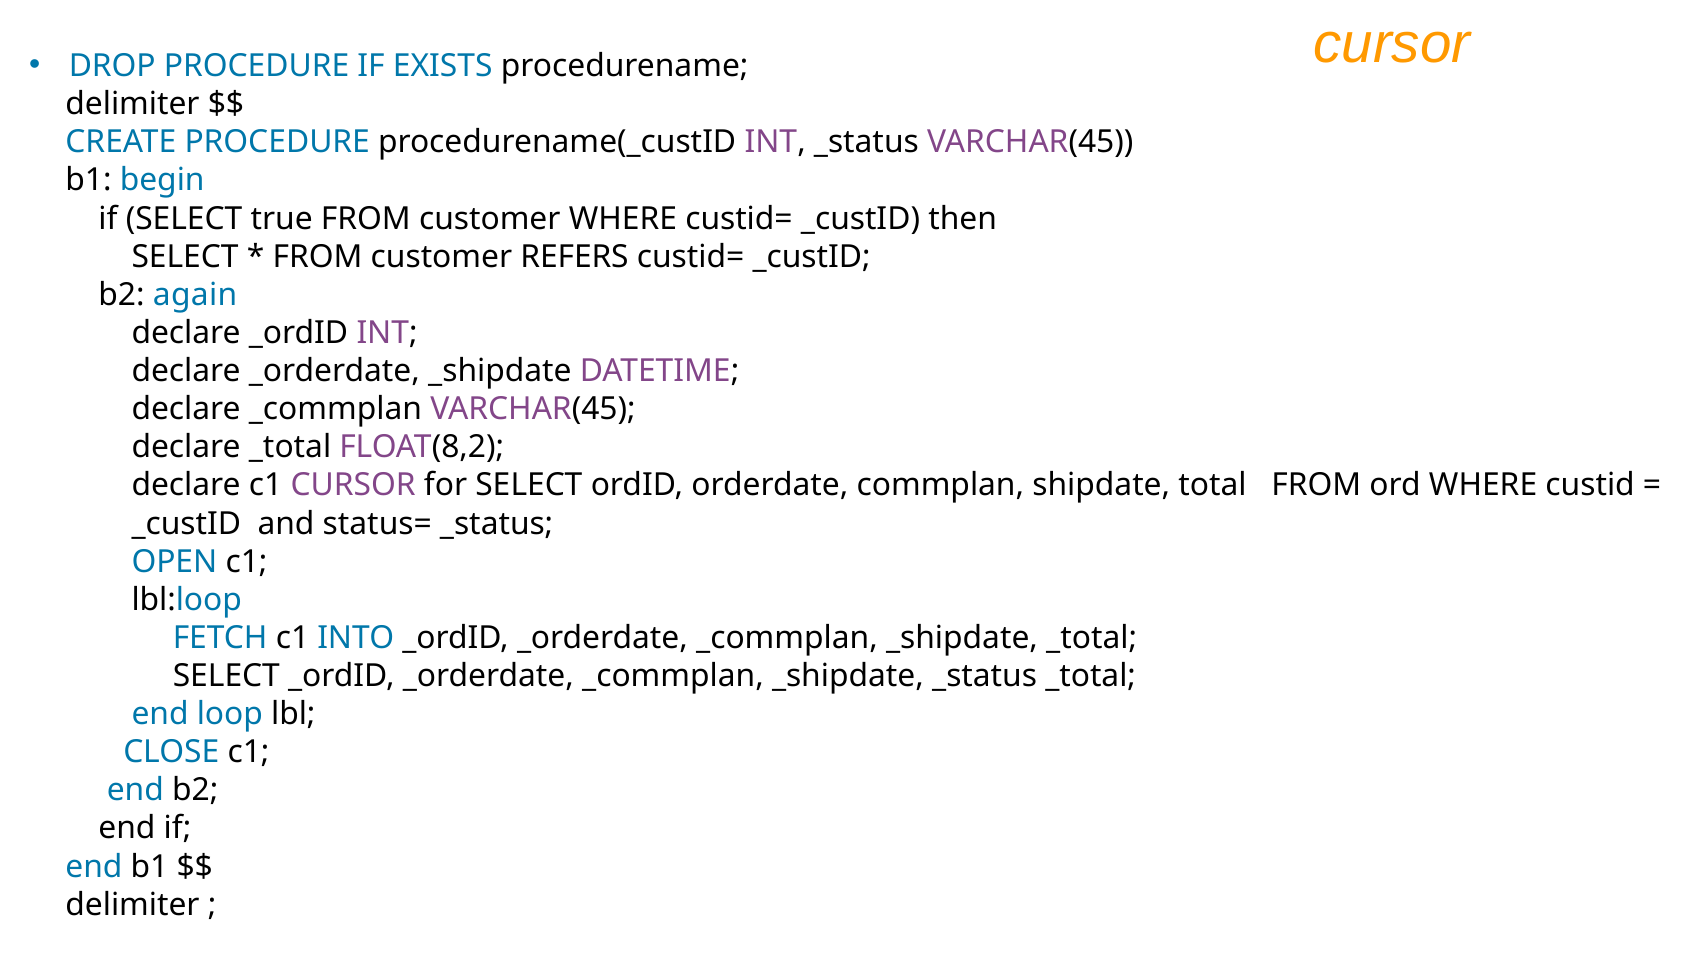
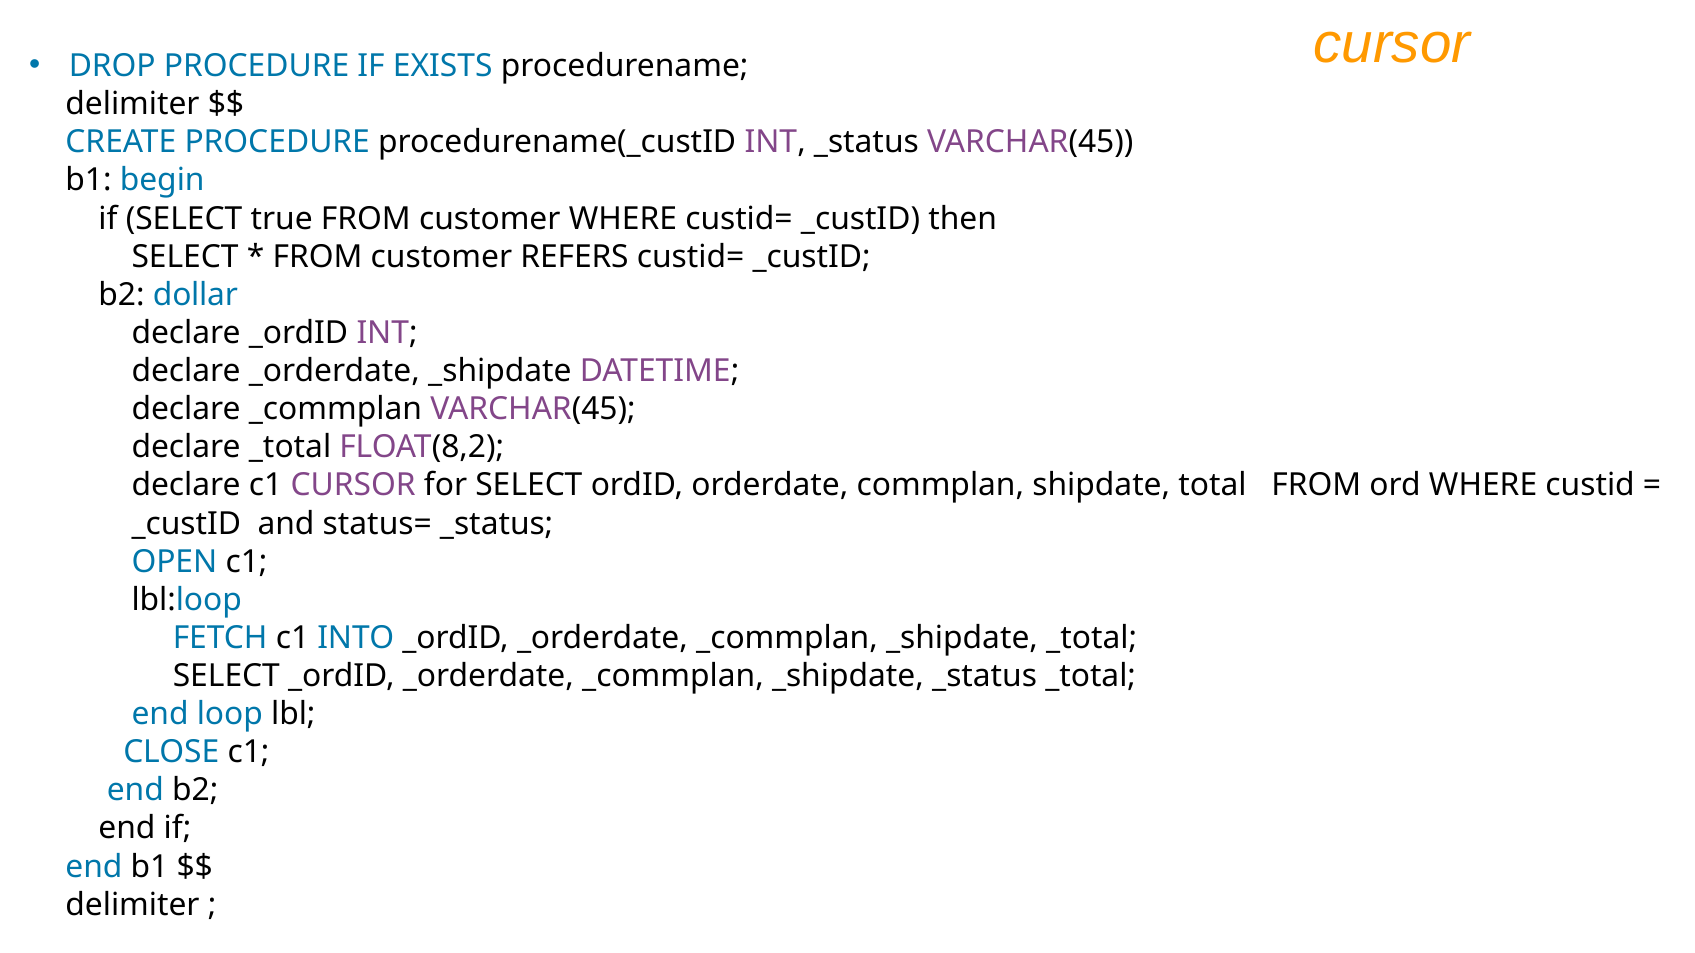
again: again -> dollar (195, 295)
